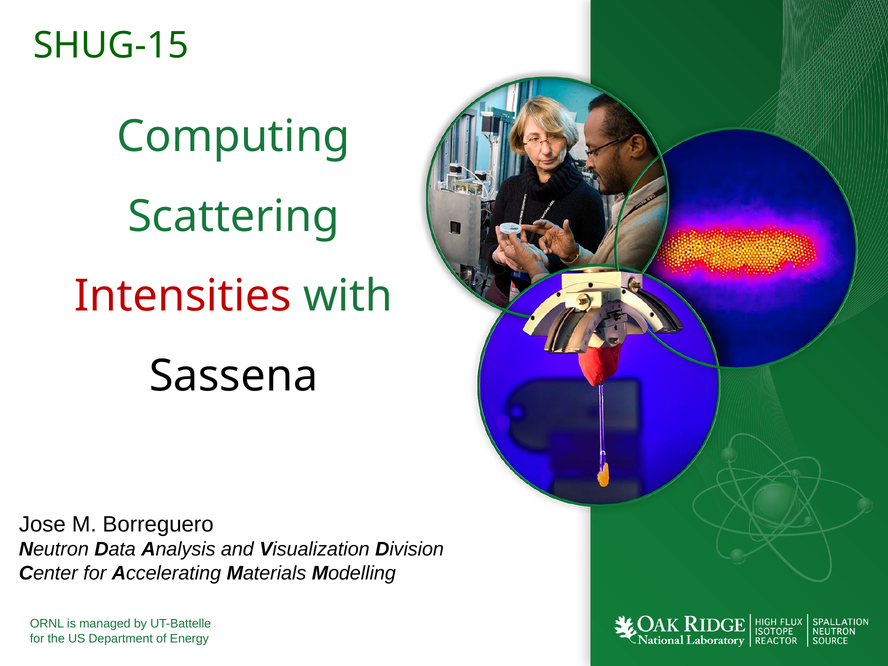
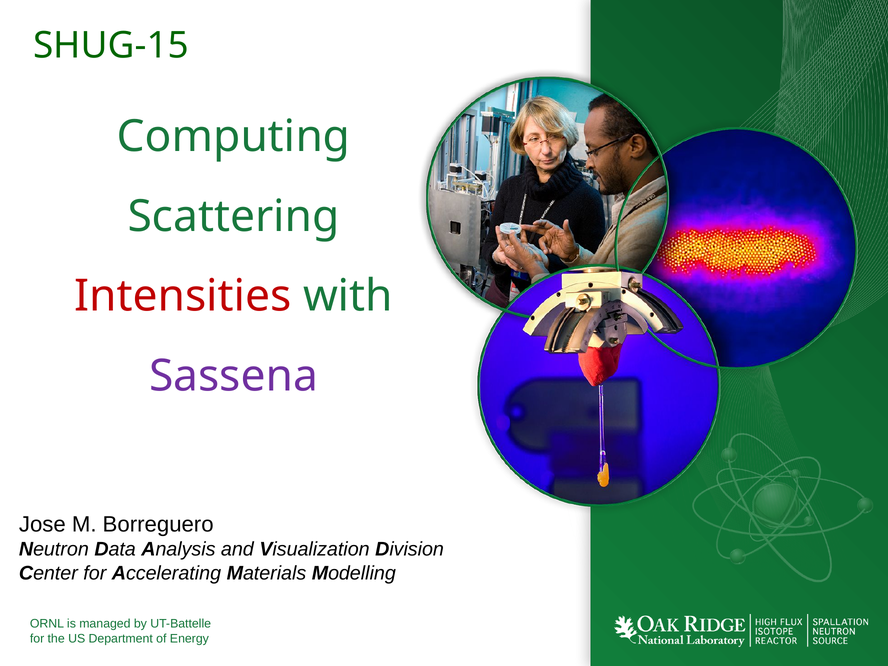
Sassena colour: black -> purple (234, 376)
